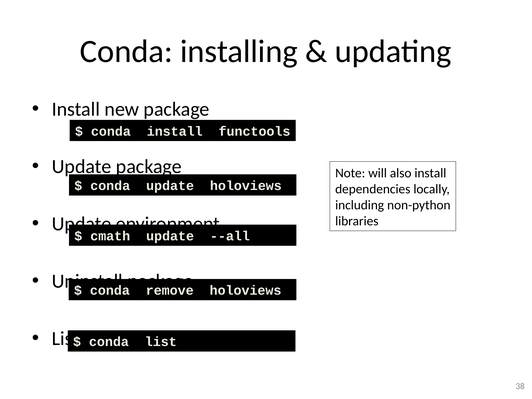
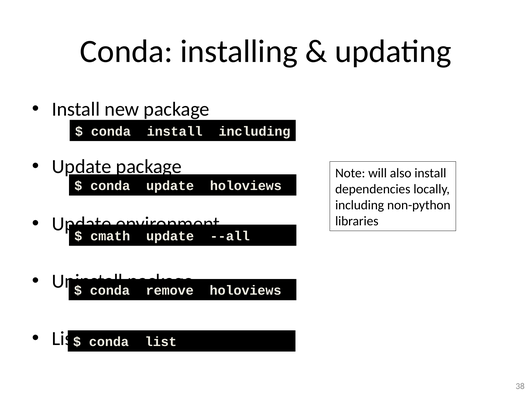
install functools: functools -> including (255, 131)
